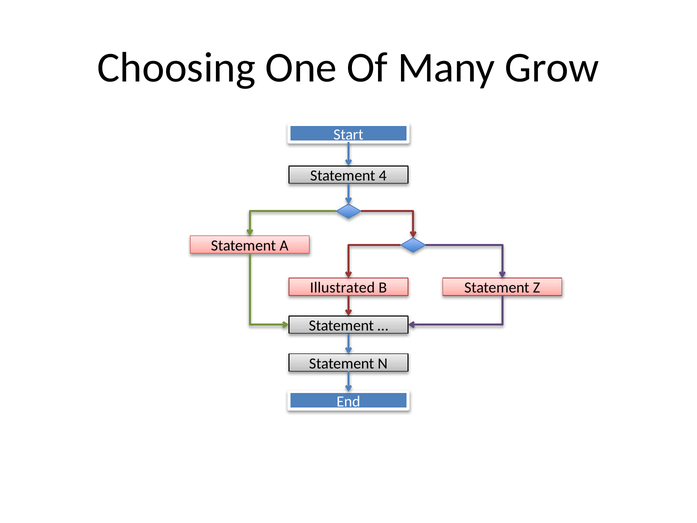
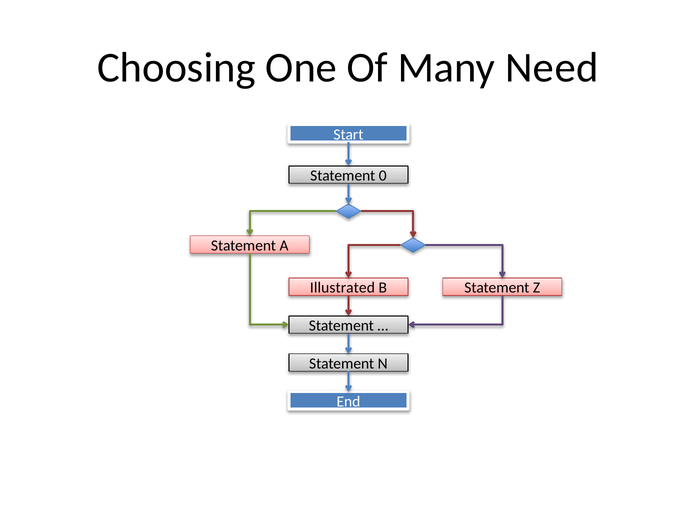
Grow: Grow -> Need (552, 67)
4: 4 -> 0 (383, 176)
